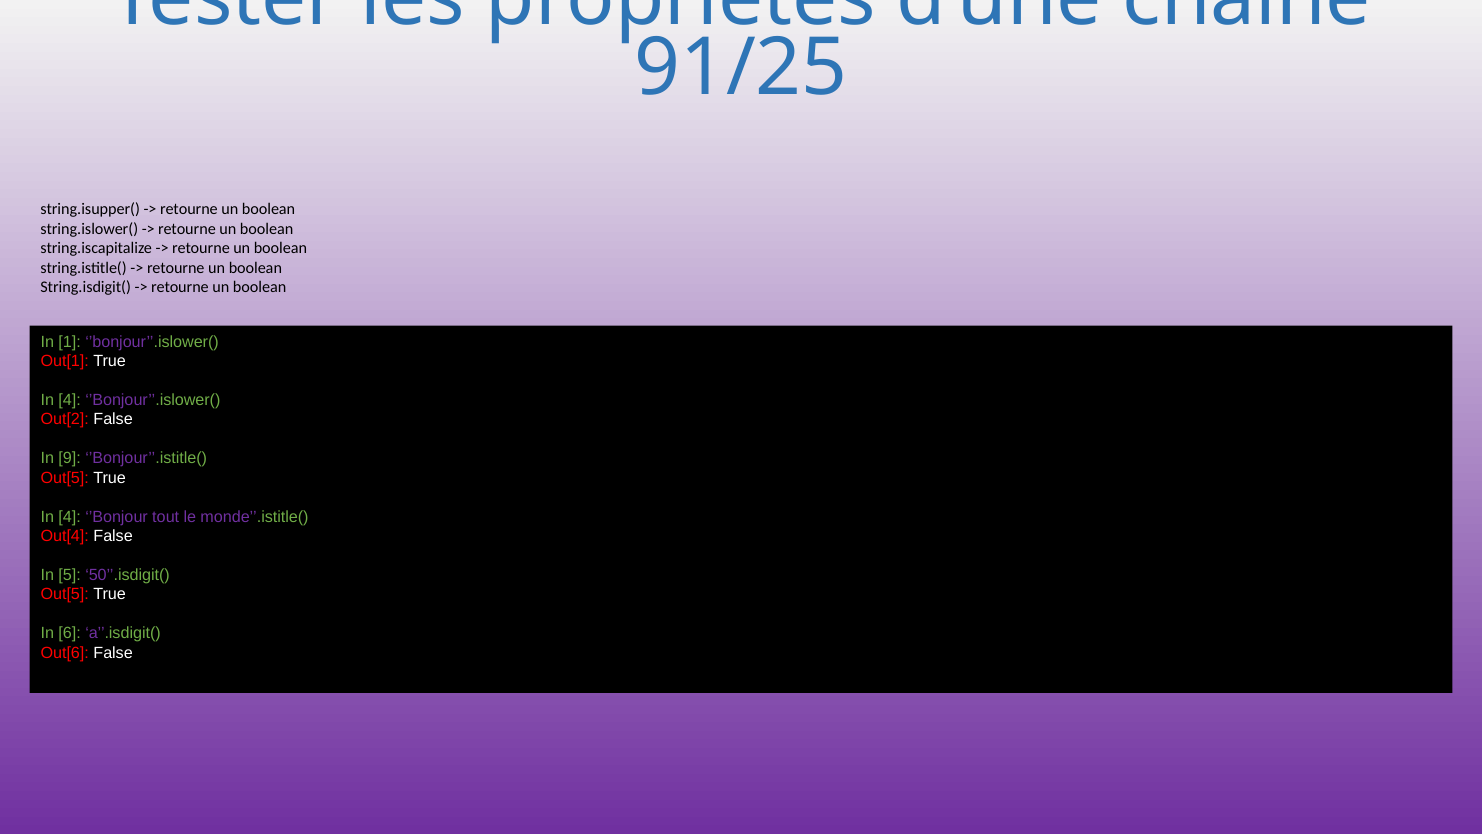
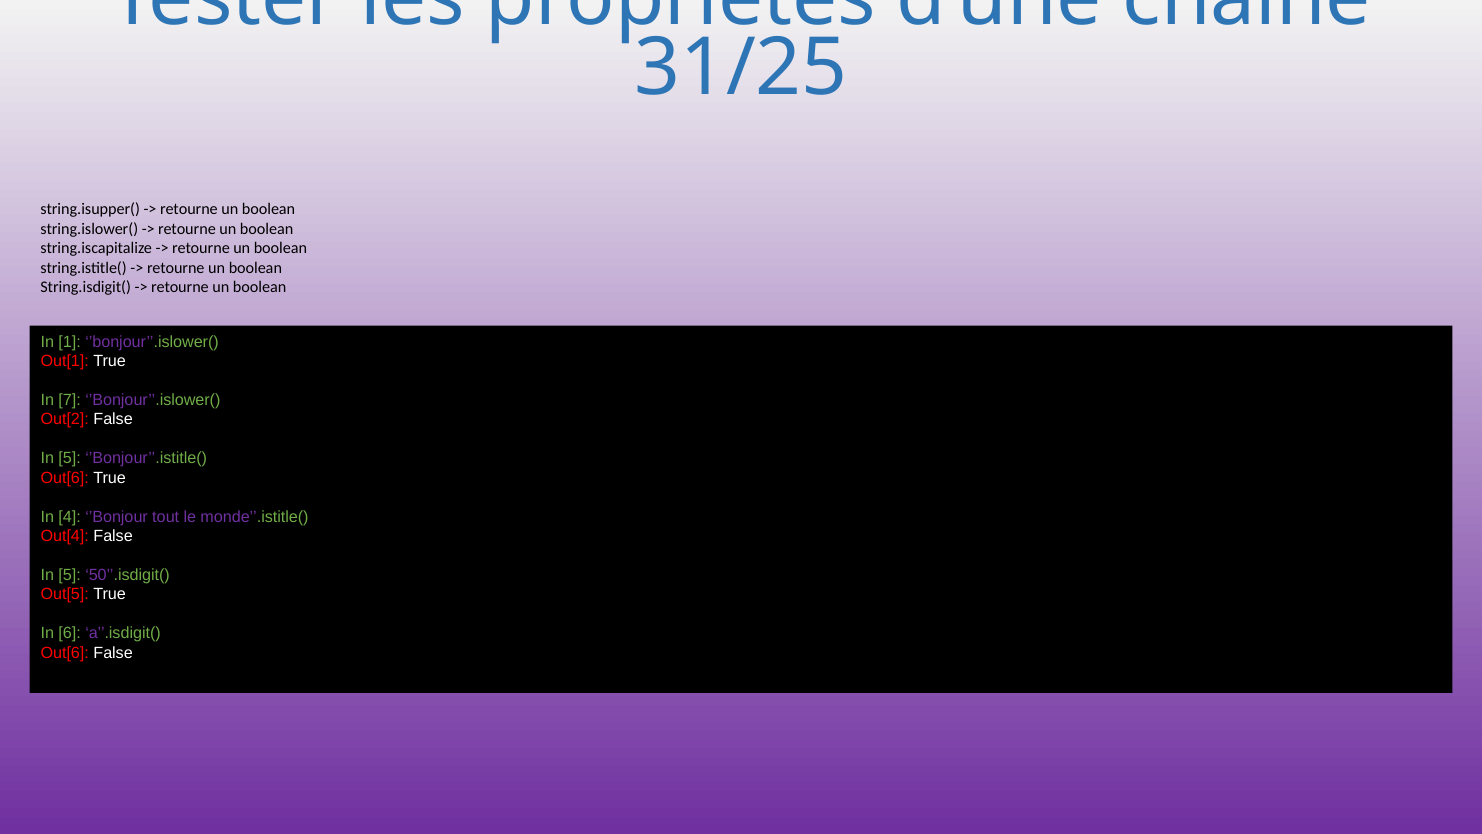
91/25: 91/25 -> 31/25 (741, 68)
4: 4 -> 7 (70, 400)
9: 9 -> 5 (70, 458)
Out[5: Out[5 -> Out[6 (65, 478)
